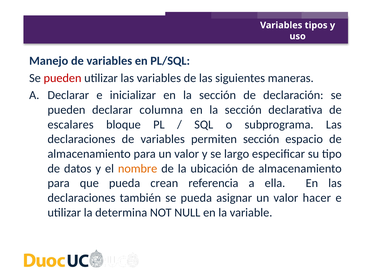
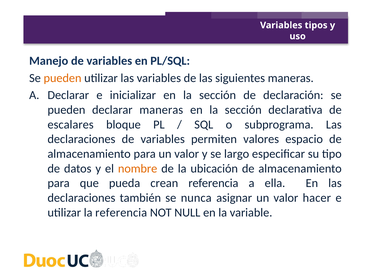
pueden colour: red -> orange (63, 78)
declarar columna: columna -> maneras (161, 110)
permiten sección: sección -> valores (261, 139)
se pueda: pueda -> nunca (196, 198)
la determina: determina -> referencia (121, 213)
